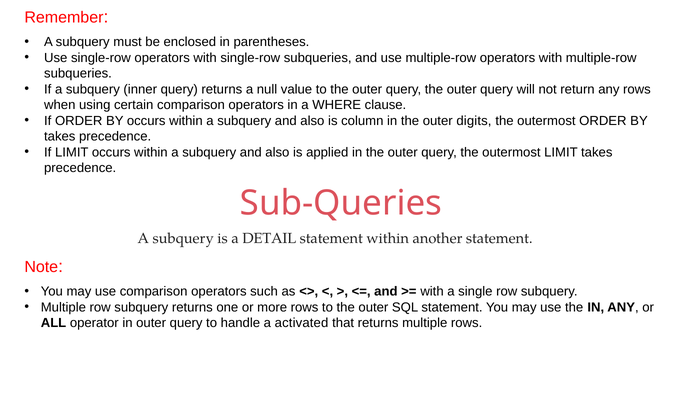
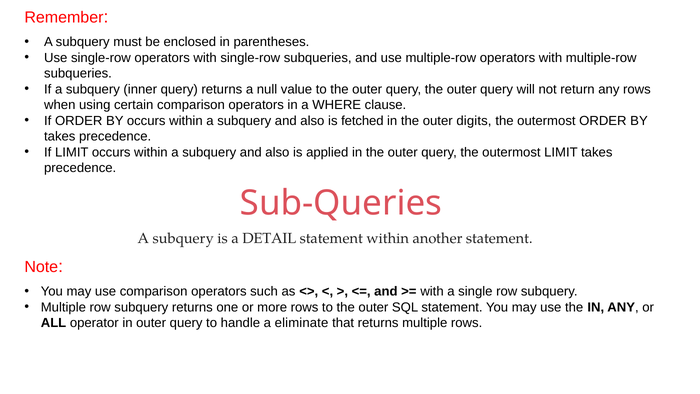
column: column -> fetched (362, 121)
activated: activated -> eliminate (302, 323)
